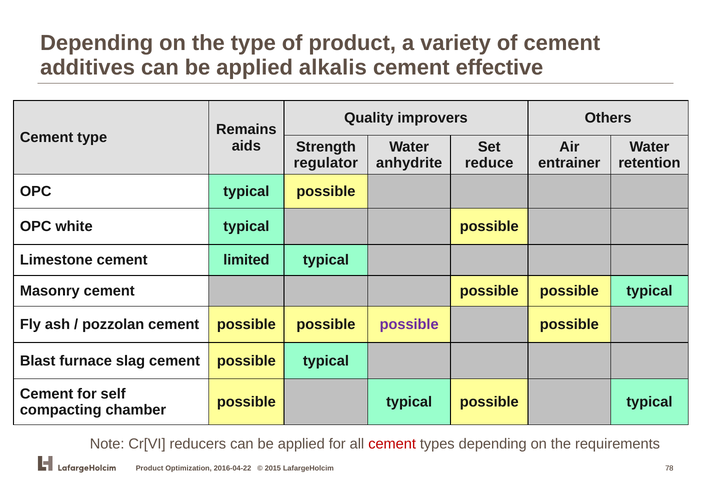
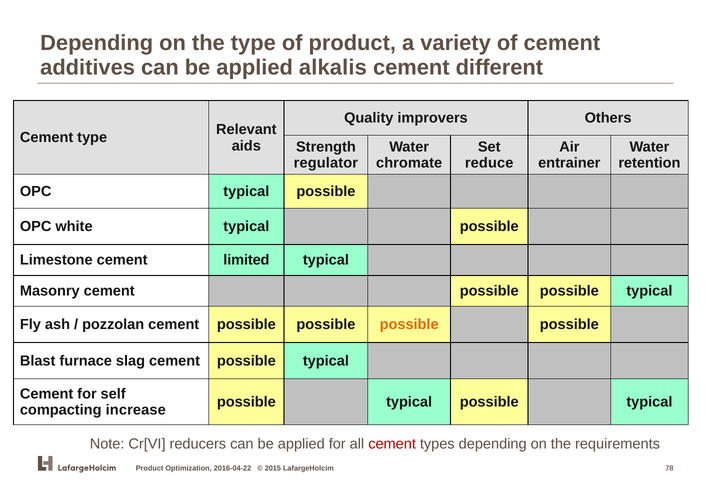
effective: effective -> different (499, 68)
Remains: Remains -> Relevant (246, 130)
anhydrite: anhydrite -> chromate (409, 163)
possible colour: purple -> orange (409, 325)
chamber: chamber -> increase (136, 410)
